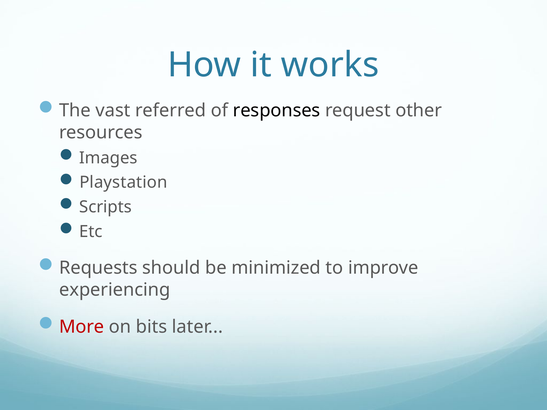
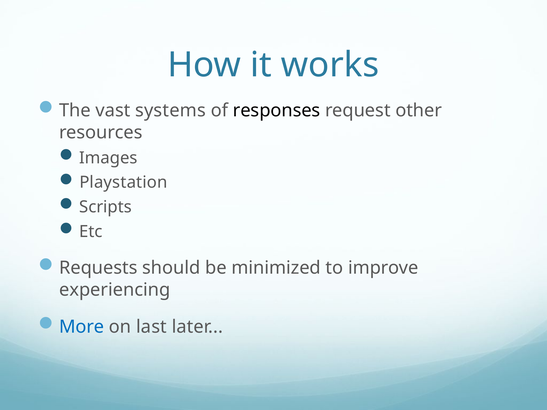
referred: referred -> systems (171, 111)
More colour: red -> blue (82, 327)
bits: bits -> last (151, 327)
